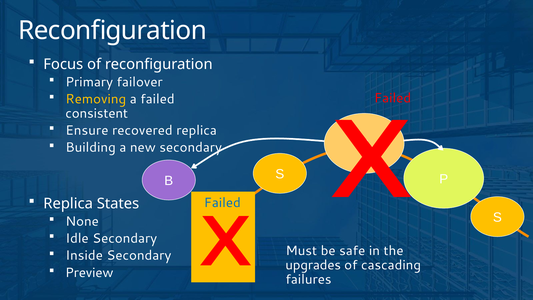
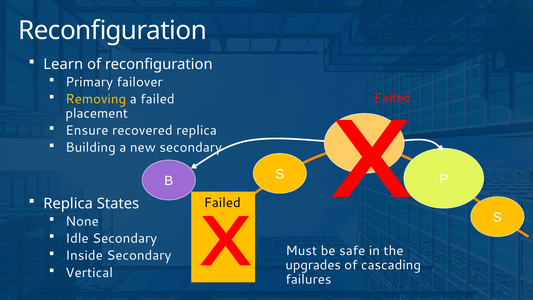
Focus: Focus -> Learn (63, 64)
consistent: consistent -> placement (97, 113)
Failed colour: blue -> black (222, 203)
Preview: Preview -> Vertical (89, 272)
